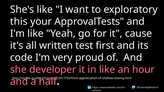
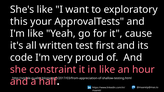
developer: developer -> constraint (53, 70)
